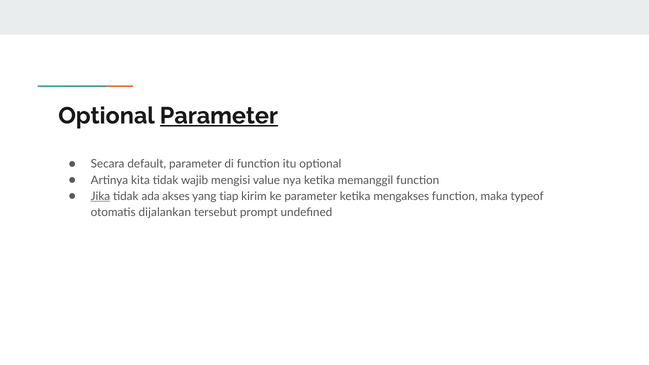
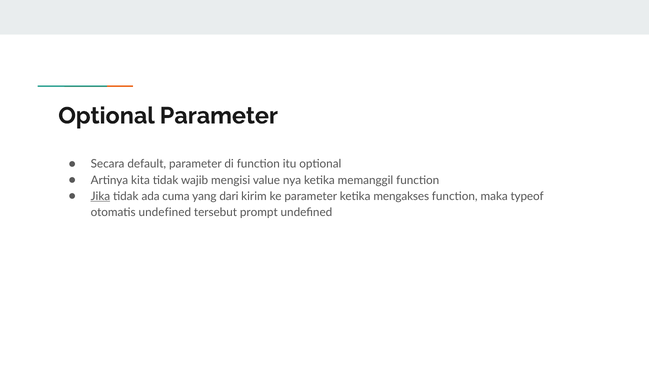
Parameter underline: present -> none (219, 116)
akses: akses -> cuma (176, 196)
tiap: tiap -> dari (229, 196)
otomatis dijalankan: dijalankan -> undefined (165, 213)
